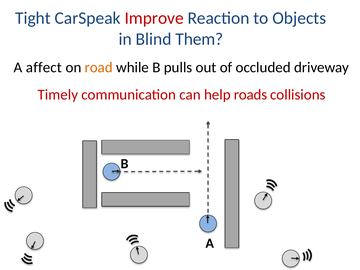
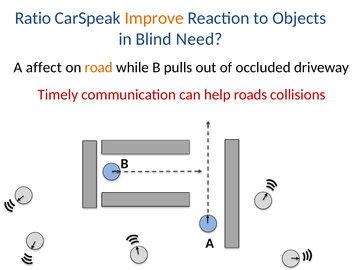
Tight: Tight -> Ratio (33, 18)
Improve colour: red -> orange (154, 18)
Them: Them -> Need (199, 39)
